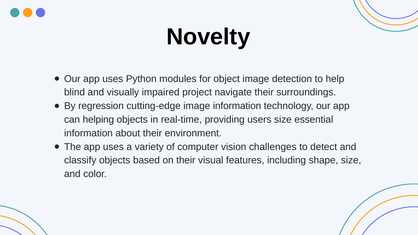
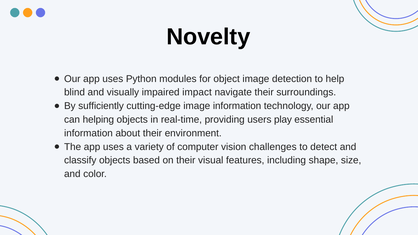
project: project -> impact (197, 92)
regression: regression -> sufficiently (101, 106)
users size: size -> play (283, 120)
